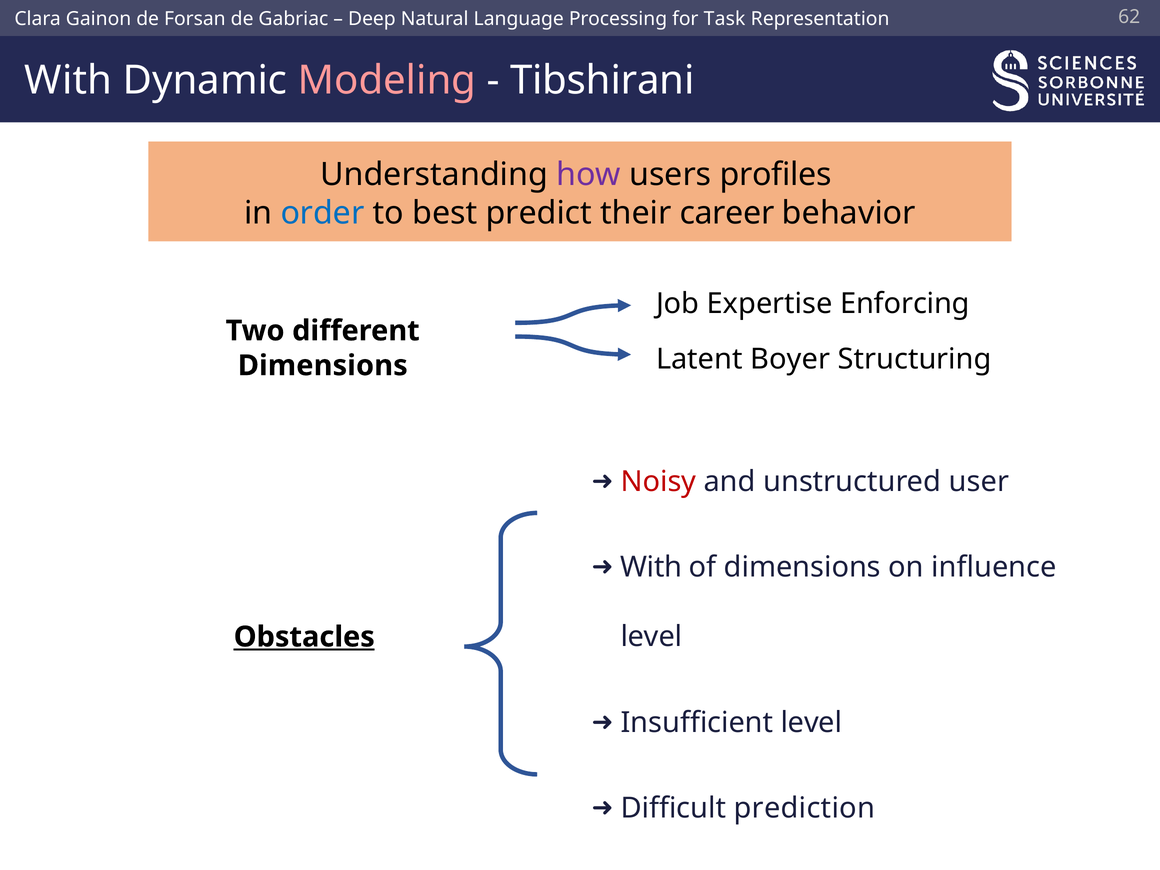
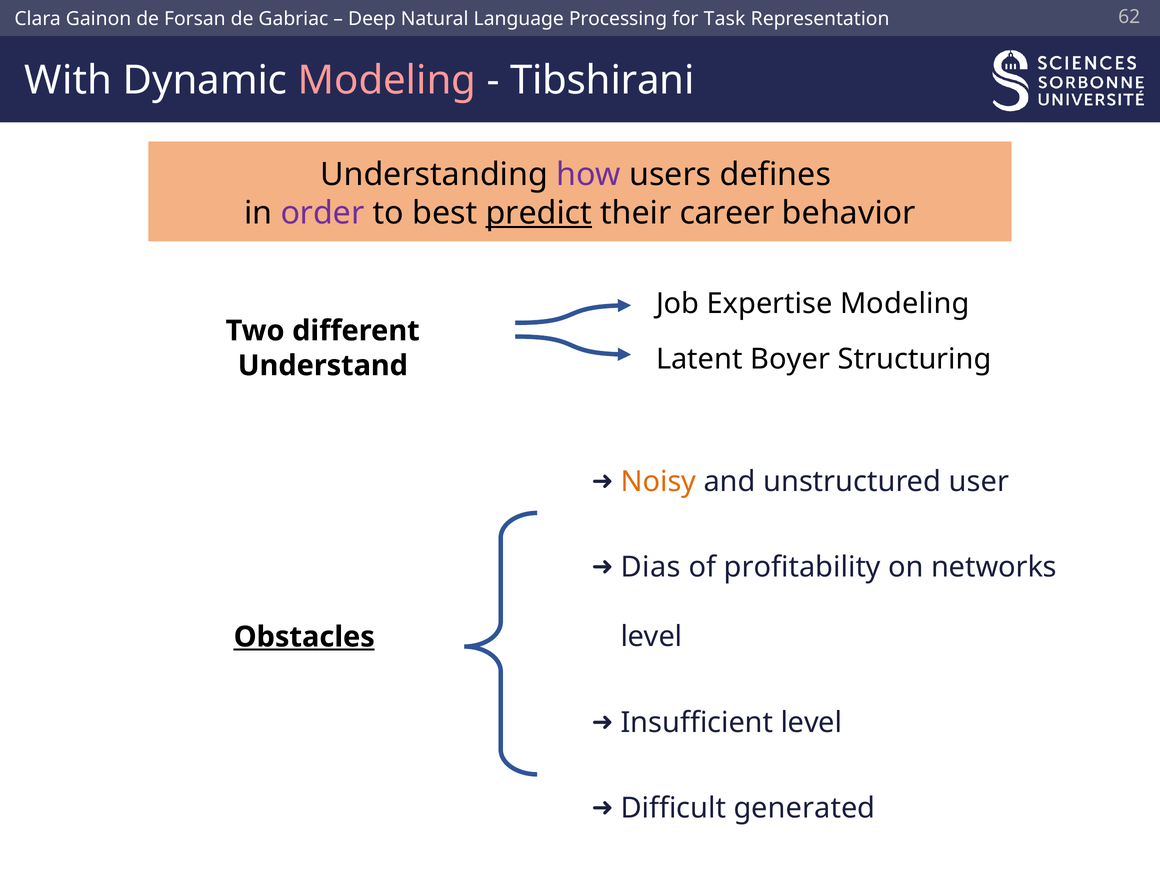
profiles: profiles -> defines (775, 174)
order colour: blue -> purple (322, 213)
predict underline: none -> present (539, 213)
Expertise Enforcing: Enforcing -> Modeling (905, 304)
Dimensions: Dimensions -> Understand (323, 366)
Noisy colour: red -> orange (658, 481)
With: With -> Dias (651, 567)
of dimensions: dimensions -> profitability (802, 567)
influence: influence -> networks (994, 567)
prediction: prediction -> generated (804, 808)
